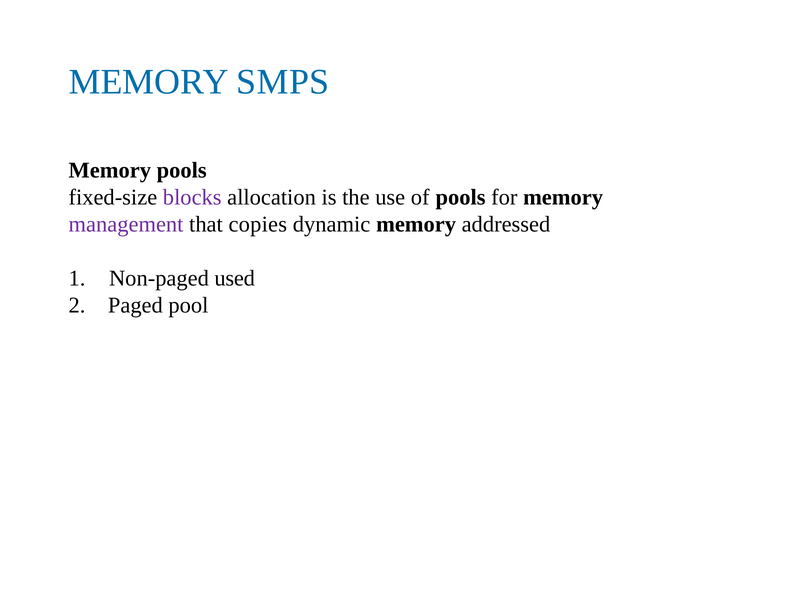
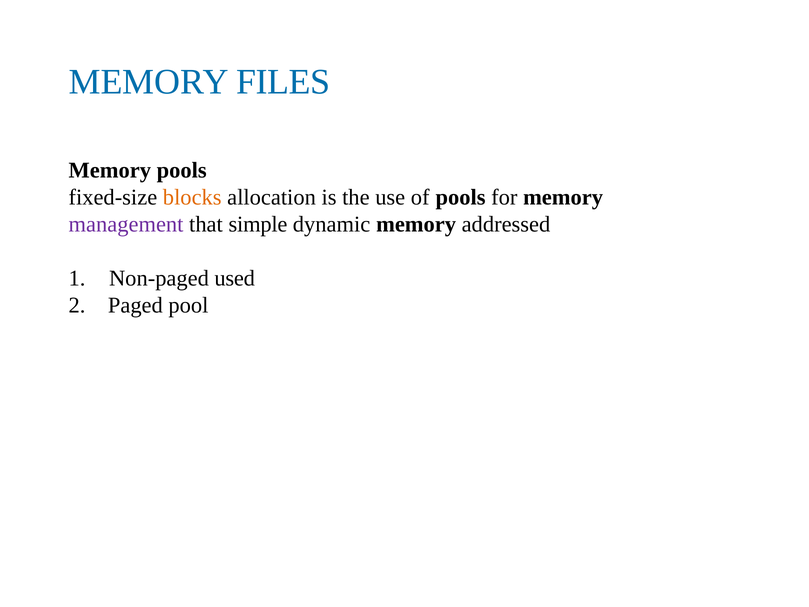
SMPS: SMPS -> FILES (283, 82)
blocks colour: purple -> orange (192, 197)
copies: copies -> simple (258, 224)
